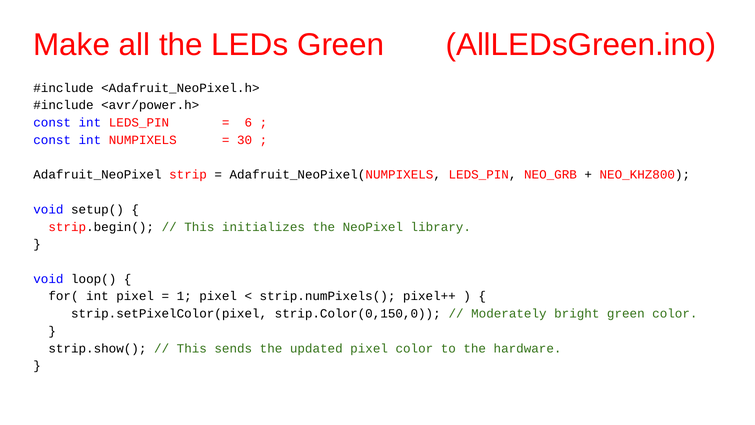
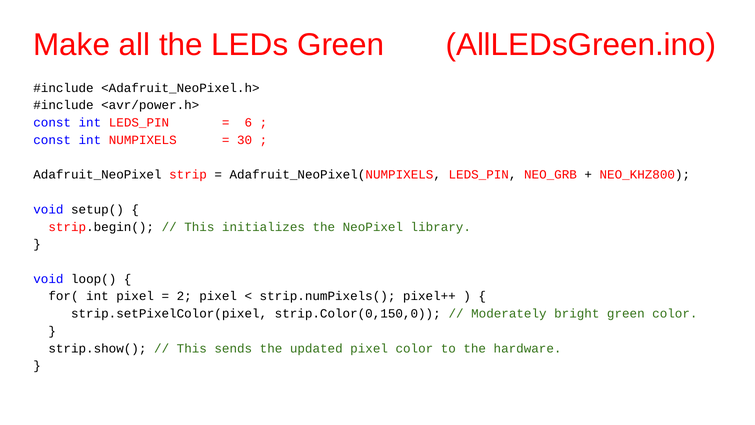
1: 1 -> 2 (184, 296)
